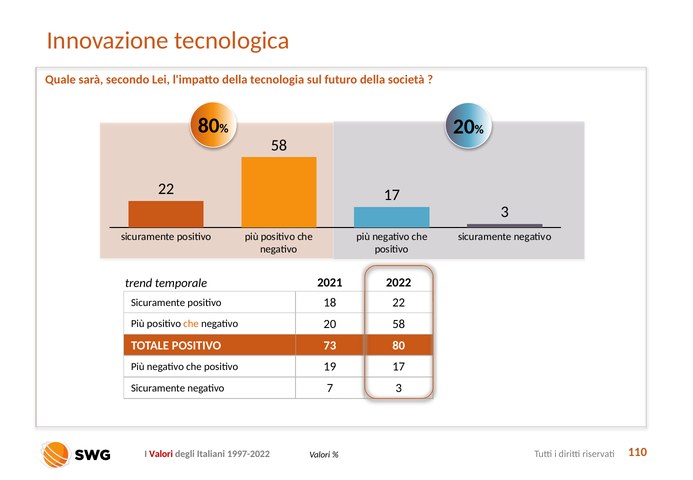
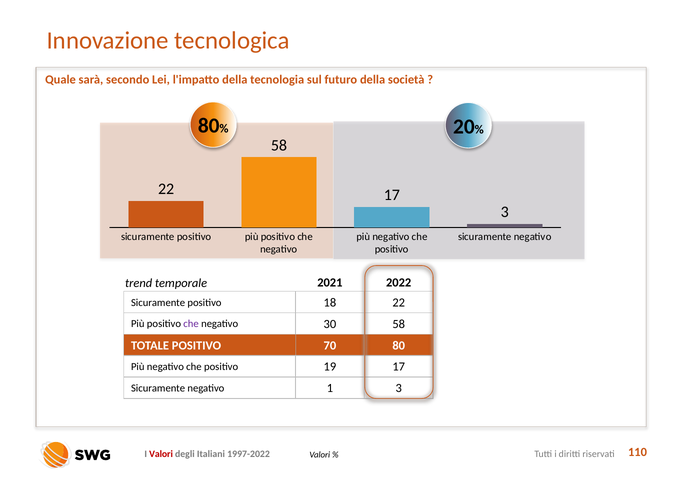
che colour: orange -> purple (191, 324)
negativo 20: 20 -> 30 (330, 324)
73: 73 -> 70 (330, 345)
7: 7 -> 1 (330, 388)
